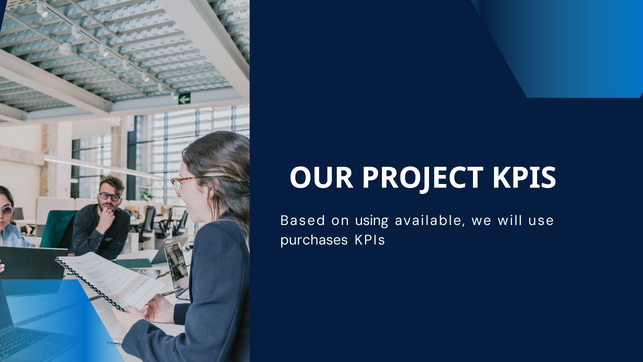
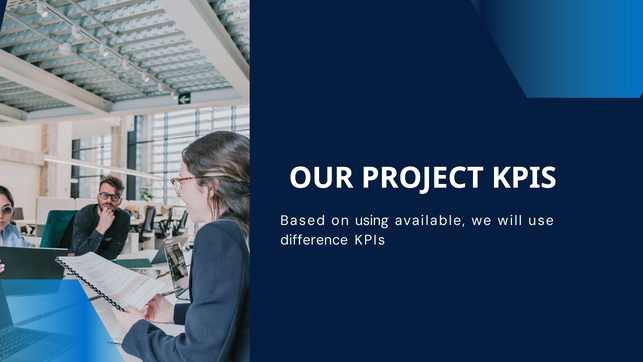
purchases: purchases -> difference (314, 240)
